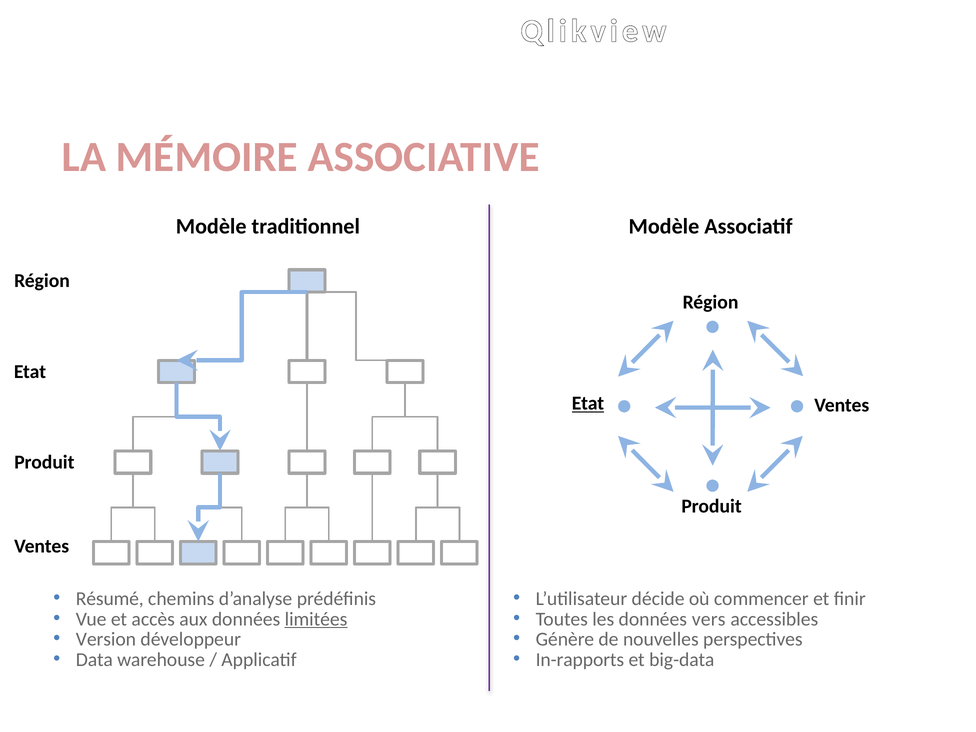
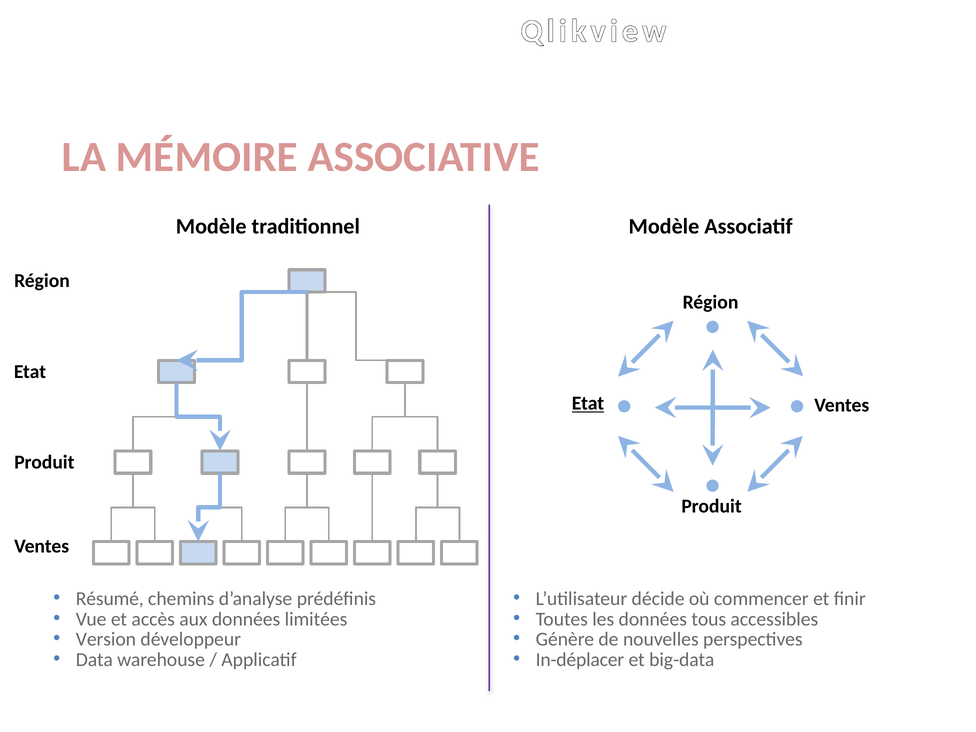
limitées underline: present -> none (316, 619)
vers: vers -> tous (709, 619)
In-rapports: In-rapports -> In-déplacer (580, 659)
